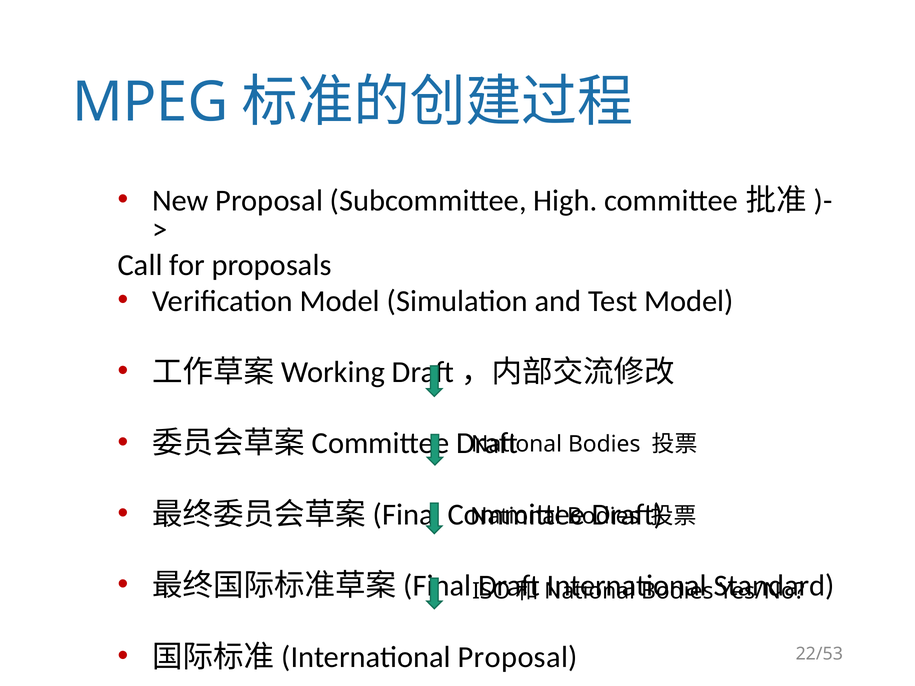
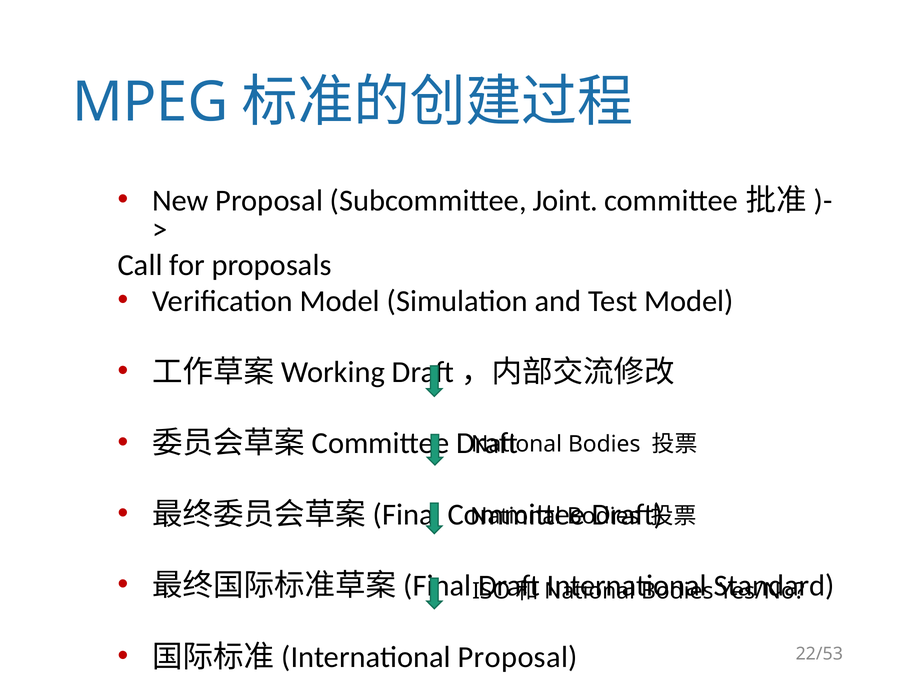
High: High -> Joint (566, 201)
